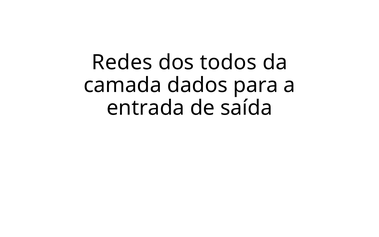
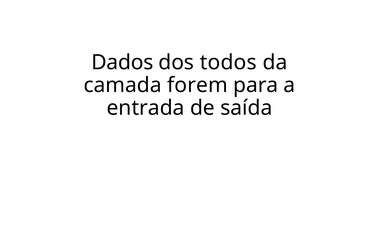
Redes: Redes -> Dados (122, 62)
dados: dados -> forem (197, 85)
